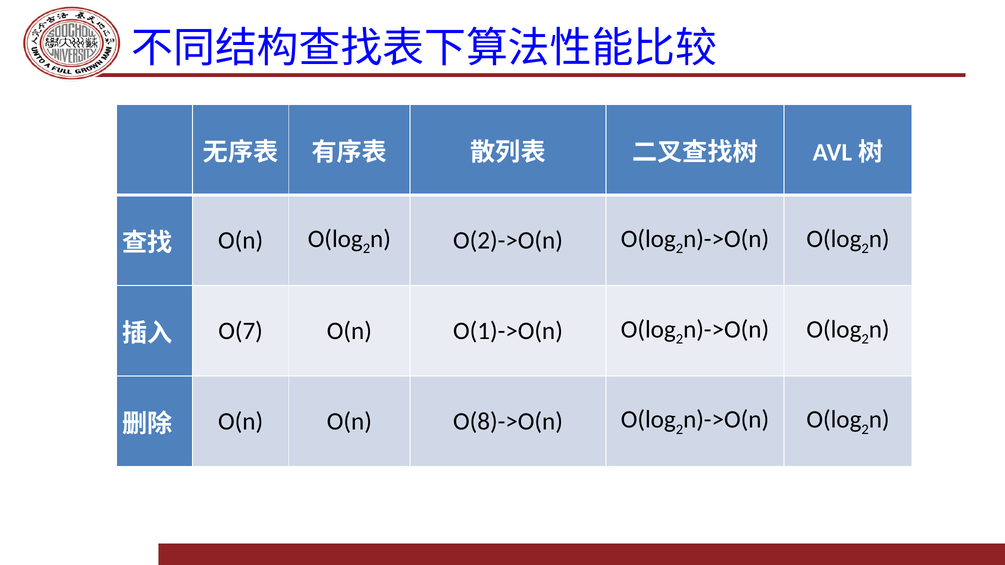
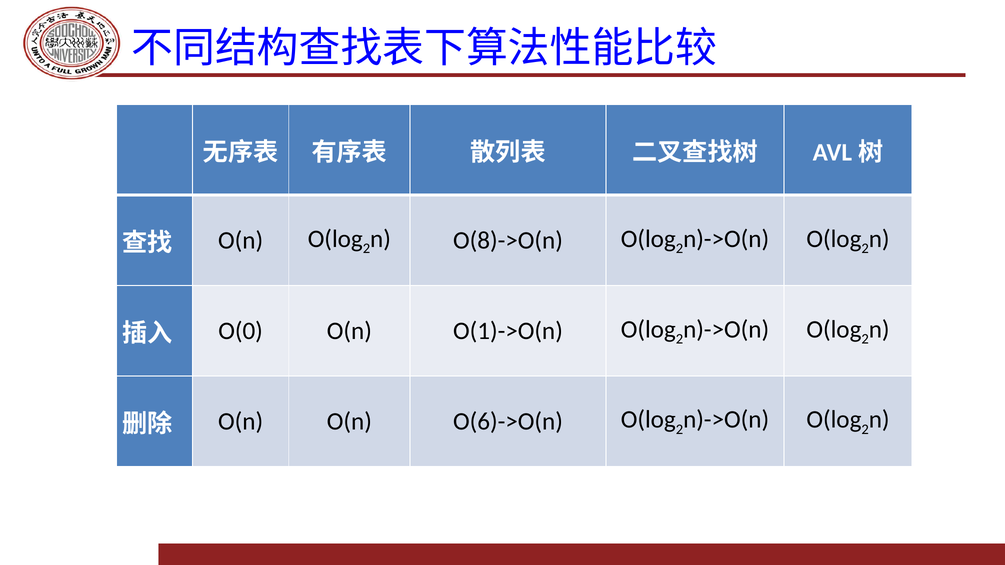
O(2)->O(n: O(2)->O(n -> O(8)->O(n (508, 241)
O(7: O(7 -> O(0 (241, 331)
O(8)->O(n: O(8)->O(n -> O(6)->O(n (508, 422)
